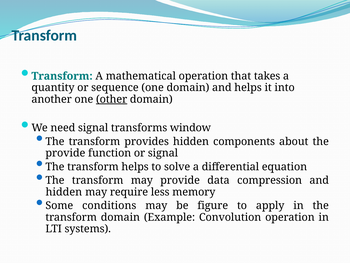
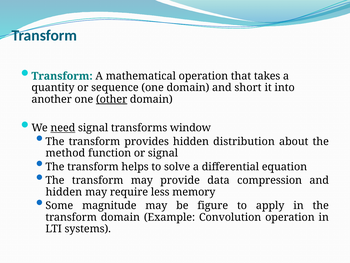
and helps: helps -> short (248, 88)
need underline: none -> present (63, 128)
components: components -> distribution (244, 141)
provide: provide -> method (65, 153)
conditions: conditions -> magnitude (109, 205)
